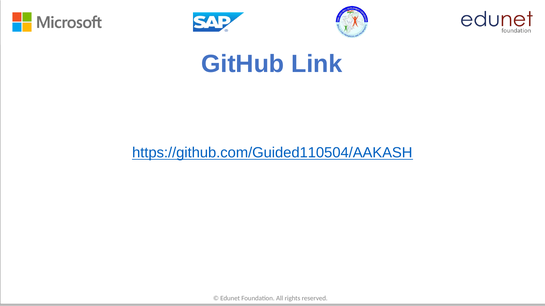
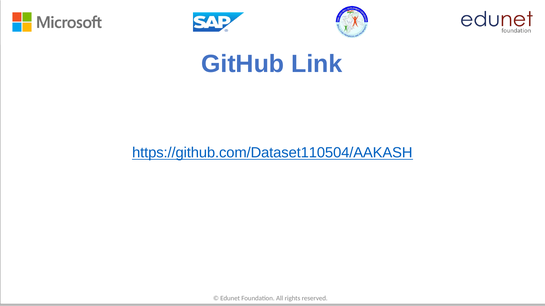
https://github.com/Guided110504/AAKASH: https://github.com/Guided110504/AAKASH -> https://github.com/Dataset110504/AAKASH (272, 153)
